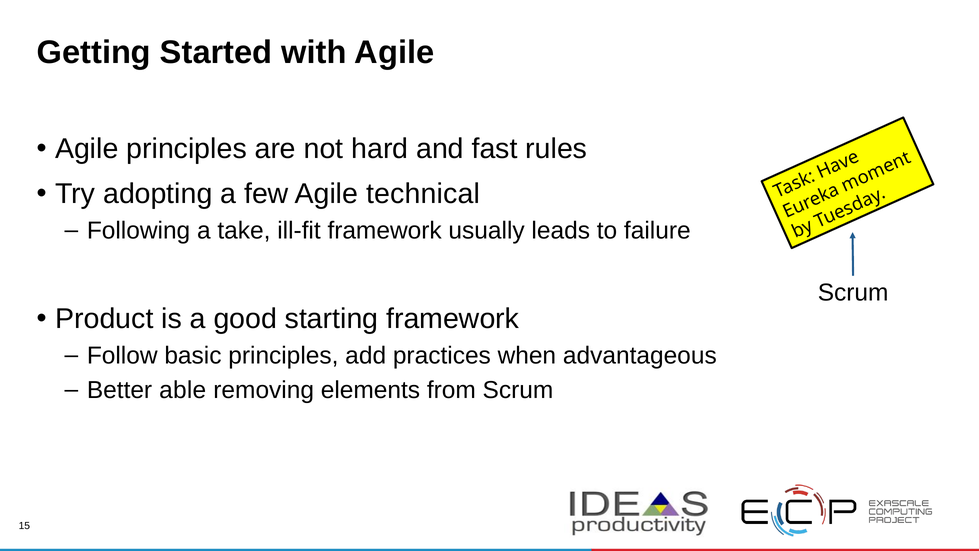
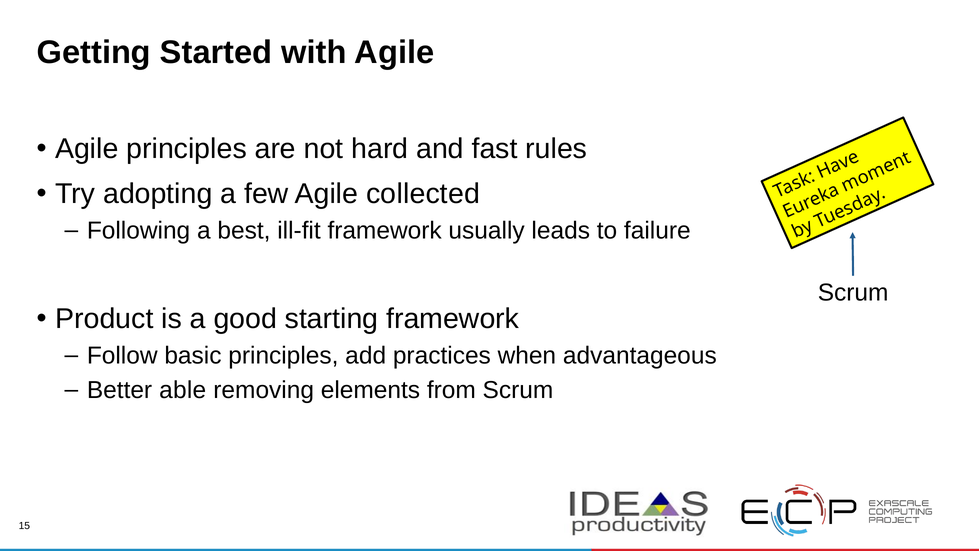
technical: technical -> collected (423, 194)
take: take -> best (244, 231)
